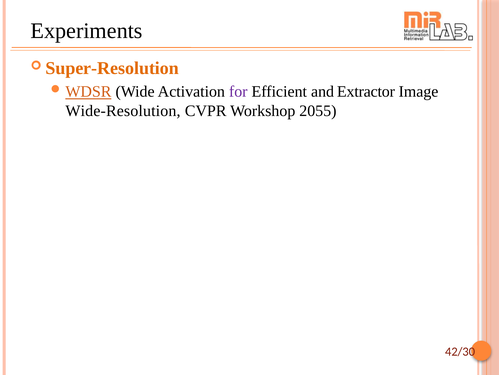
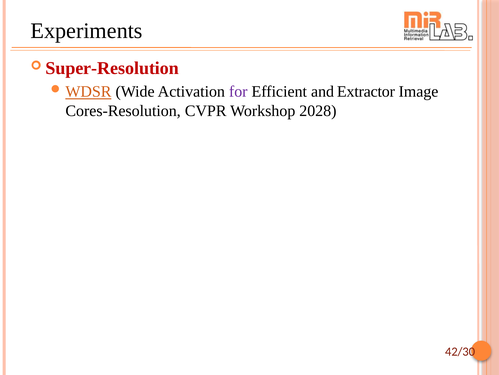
Super-Resolution colour: orange -> red (112, 68)
Wide-Resolution: Wide-Resolution -> Cores-Resolution (123, 111)
2055: 2055 -> 2028 (318, 111)
